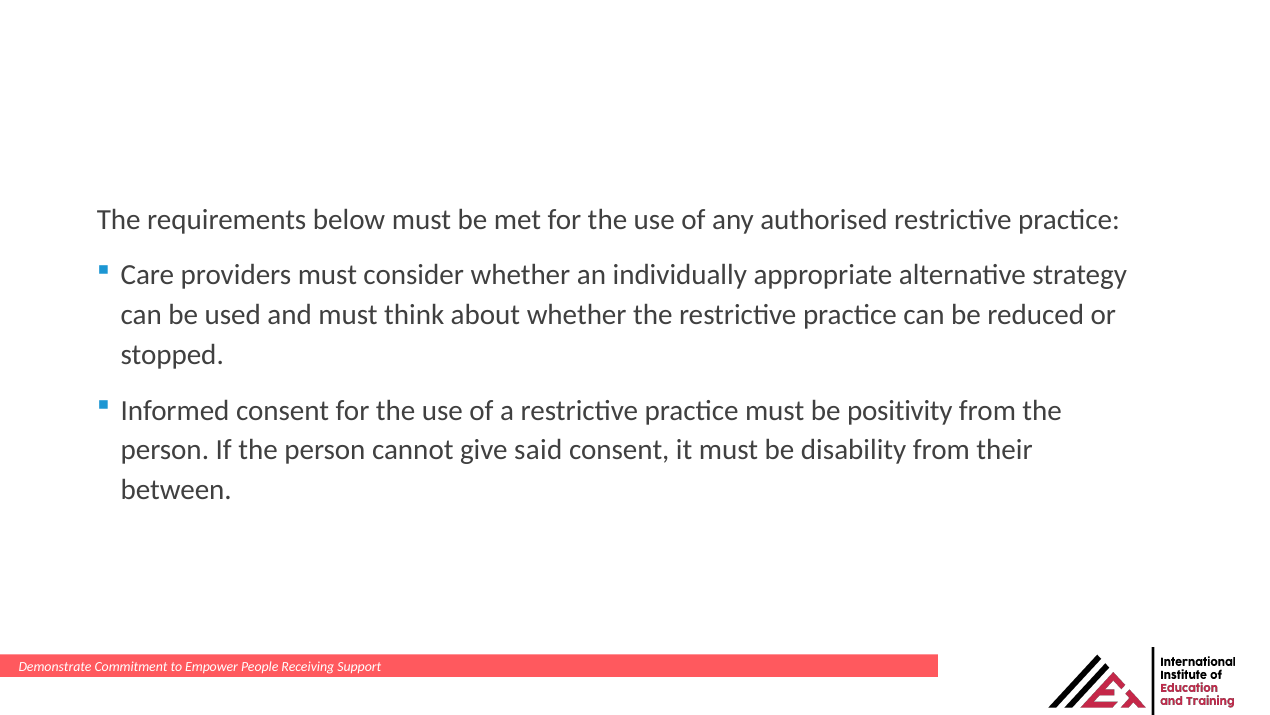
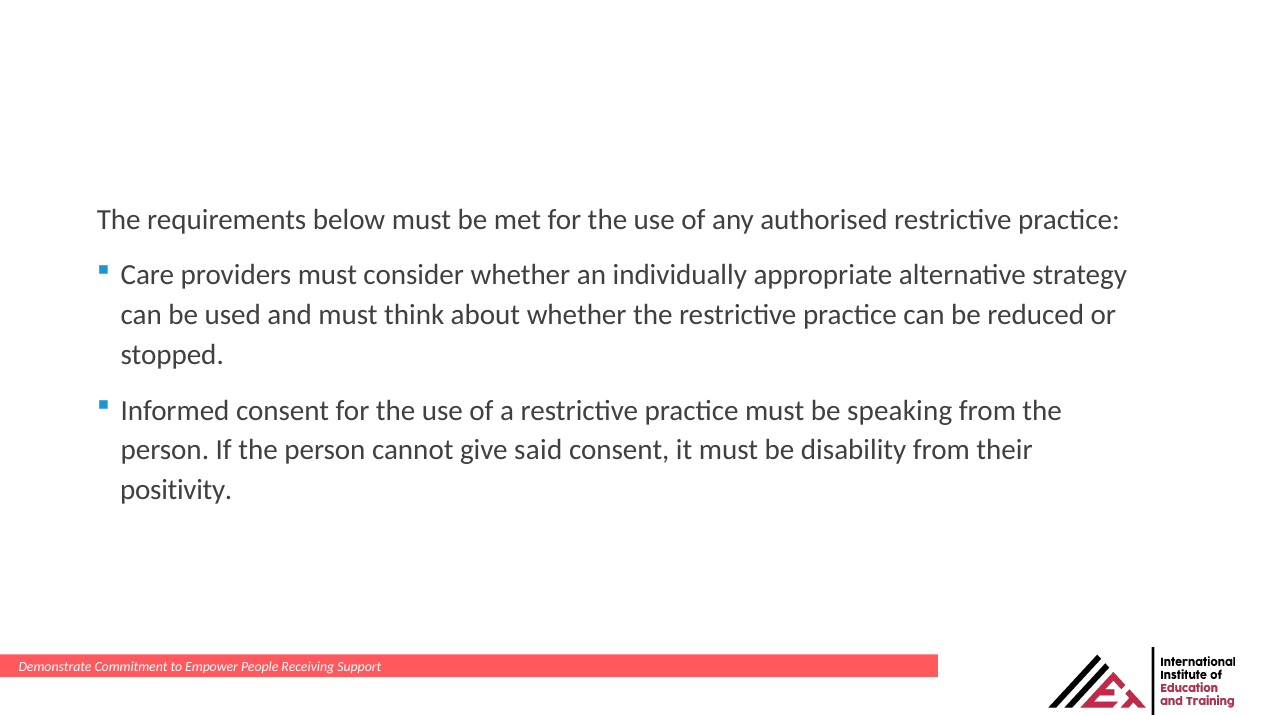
positivity: positivity -> speaking (900, 410)
between: between -> positivity (176, 490)
